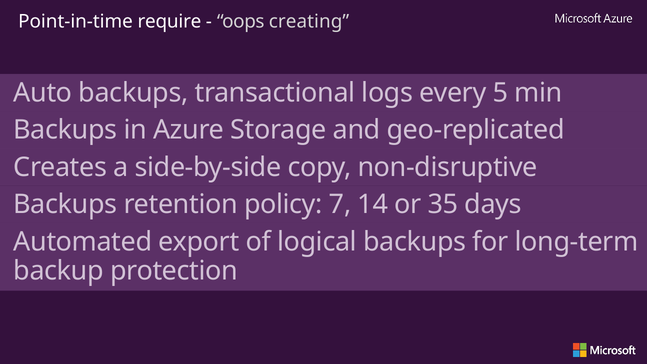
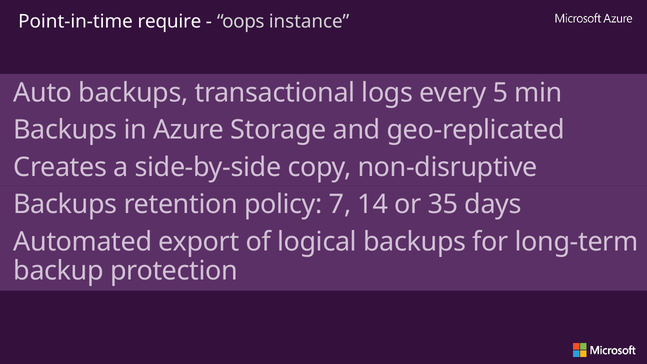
creating: creating -> instance (309, 21)
